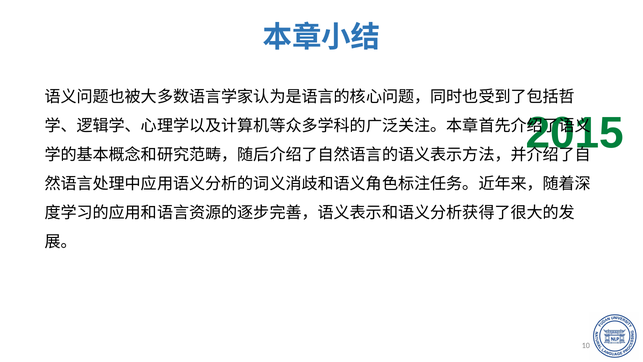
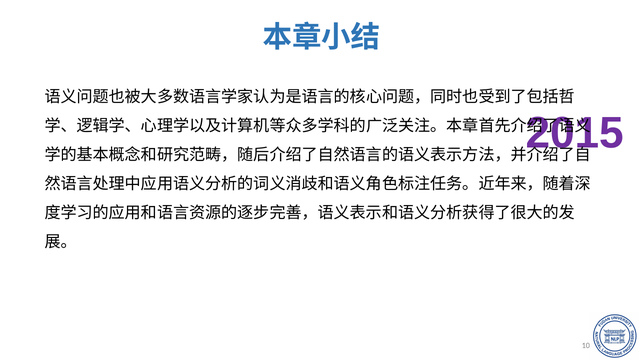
2015 colour: green -> purple (575, 133)
